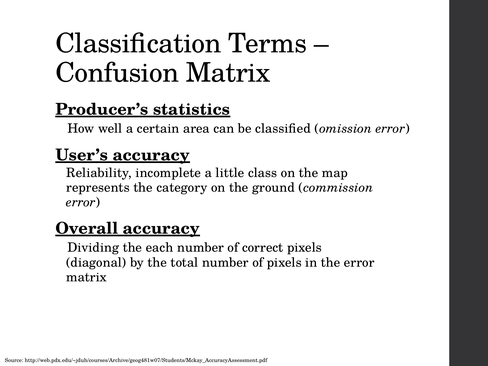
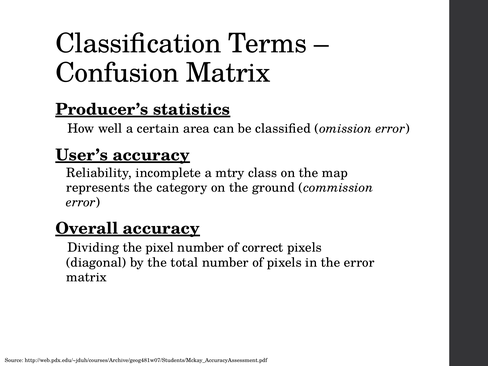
little: little -> mtry (230, 173)
each: each -> pixel (160, 248)
